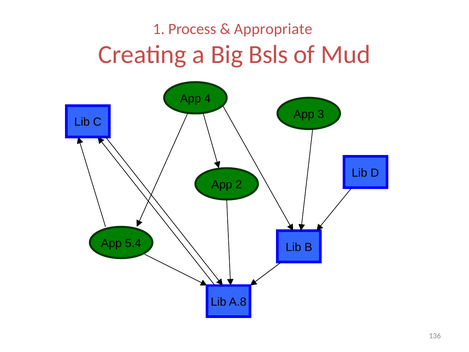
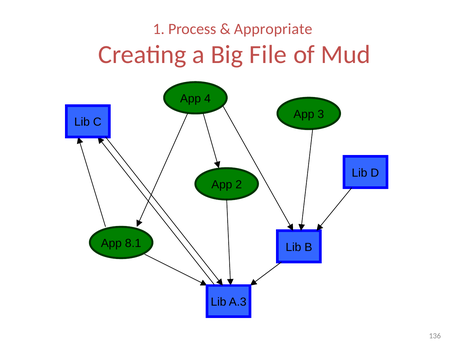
Bsls: Bsls -> File (268, 55)
5.4: 5.4 -> 8.1 (133, 243)
A.8: A.8 -> A.3 (238, 302)
